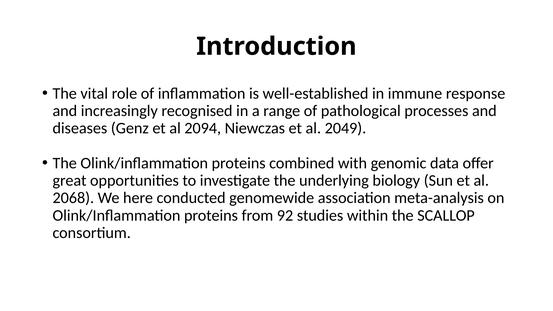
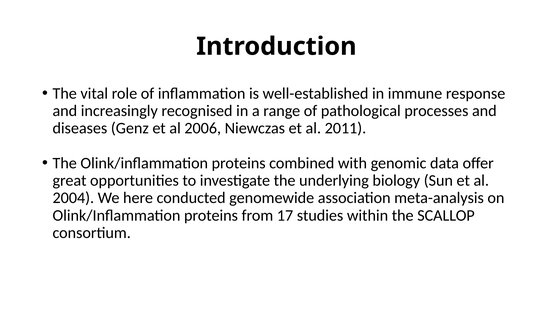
2094: 2094 -> 2006 (203, 128)
2049: 2049 -> 2011 (345, 128)
2068: 2068 -> 2004 (73, 198)
92: 92 -> 17 (285, 215)
